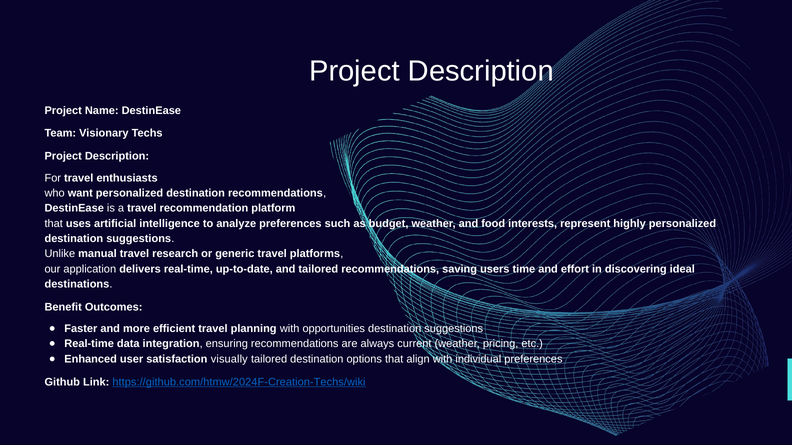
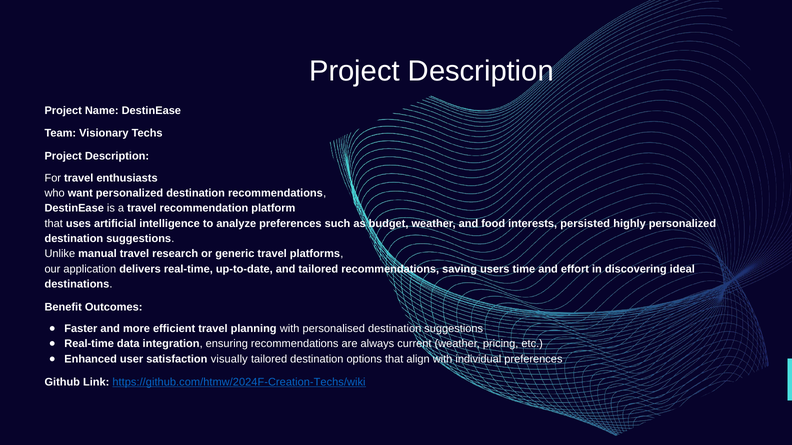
represent: represent -> persisted (585, 224)
opportunities: opportunities -> personalised (334, 329)
